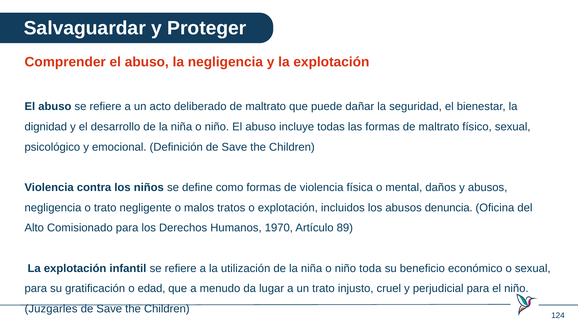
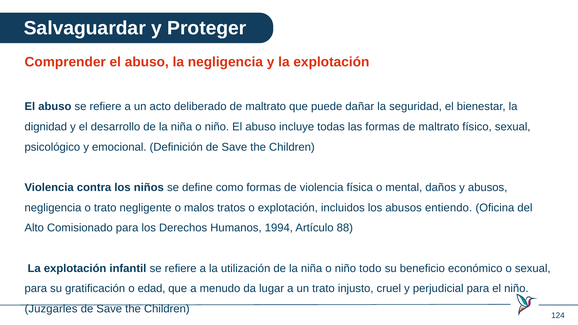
denuncia: denuncia -> entiendo (449, 208)
1970: 1970 -> 1994 (279, 228)
89: 89 -> 88 (345, 228)
toda: toda -> todo (370, 268)
